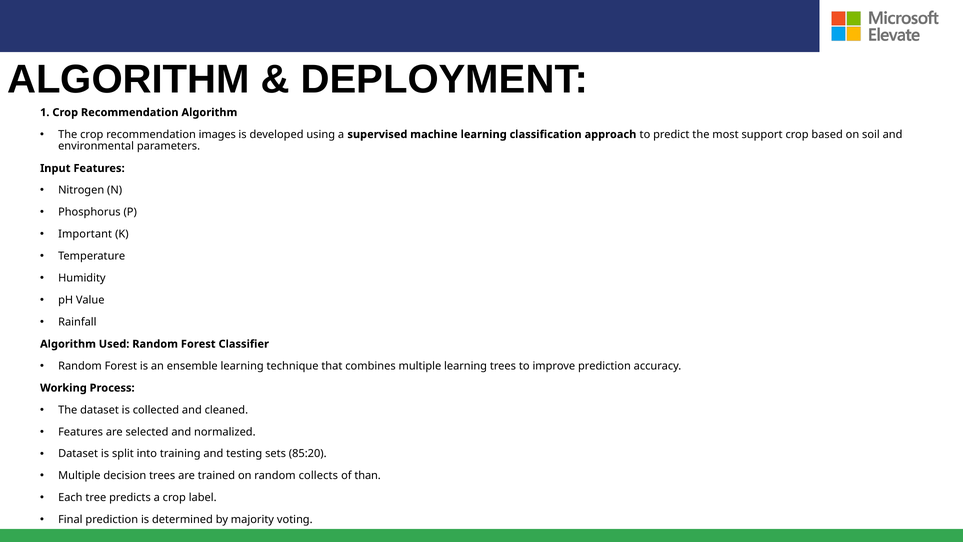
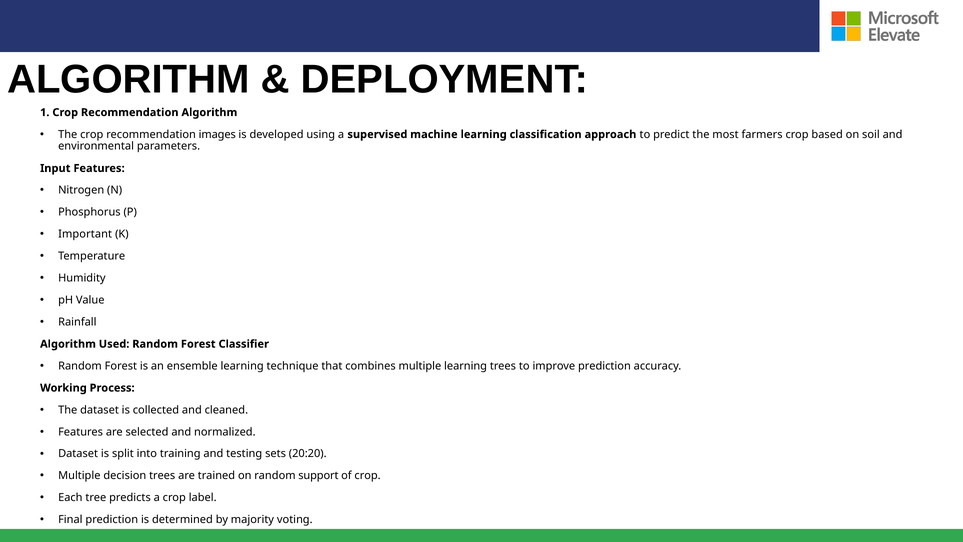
support: support -> farmers (762, 134)
85:20: 85:20 -> 20:20 (308, 454)
collects: collects -> support (318, 476)
of than: than -> crop (368, 476)
